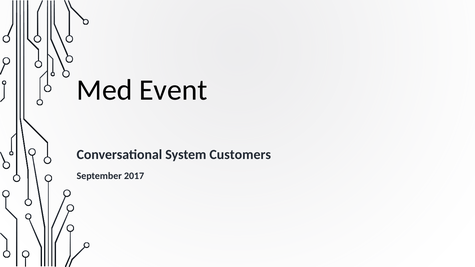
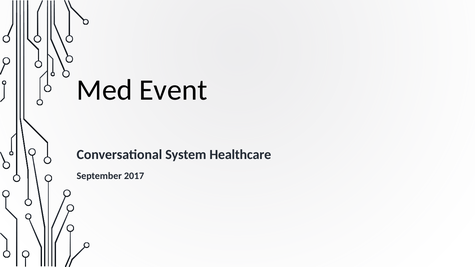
Customers: Customers -> Healthcare (240, 155)
